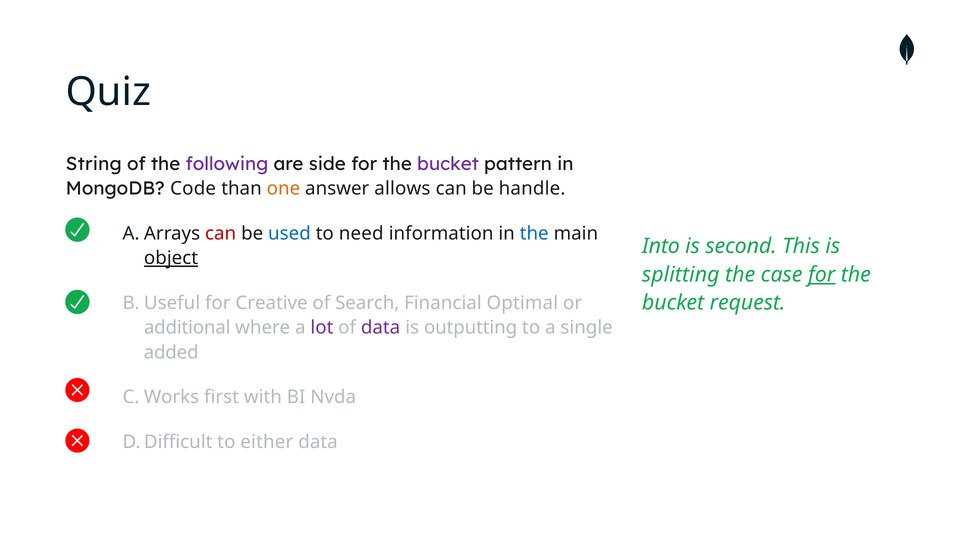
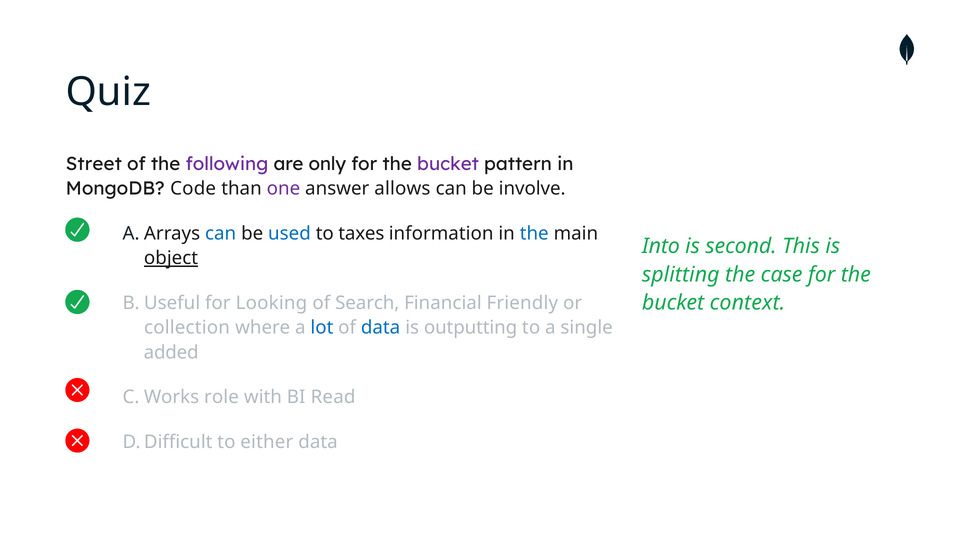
String: String -> Street (94, 164)
side: side -> only (327, 164)
one colour: orange -> purple (284, 189)
handle: handle -> involve (532, 189)
can colour: red -> blue (221, 234)
need: need -> taxes (361, 234)
for underline: present -> none (822, 275)
request: request -> context (747, 303)
Creative: Creative -> Looking (271, 303)
Optimal: Optimal -> Friendly (522, 303)
additional: additional -> collection (187, 328)
lot colour: purple -> blue (322, 328)
data colour: purple -> blue (381, 328)
first: first -> role (221, 397)
Nvda: Nvda -> Read (333, 397)
